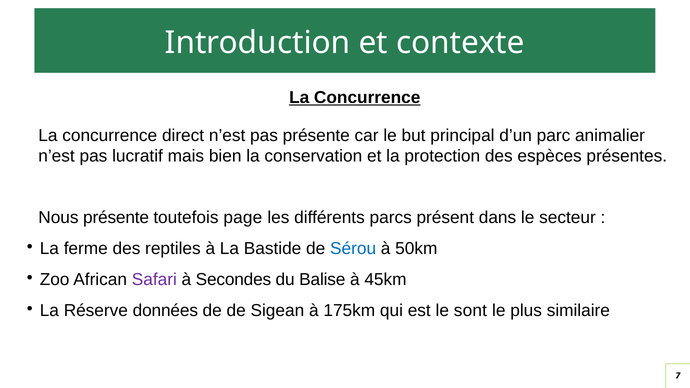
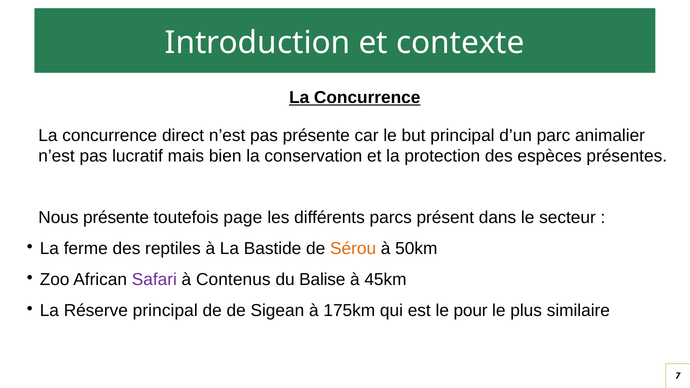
Sérou colour: blue -> orange (353, 249)
Secondes: Secondes -> Contenus (233, 280)
Réserve données: données -> principal (165, 310)
sont: sont -> pour (471, 310)
